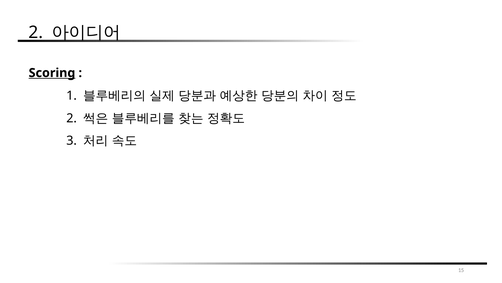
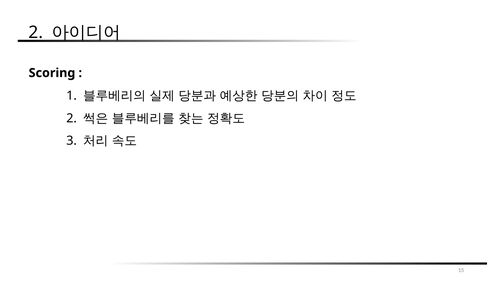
Scoring underline: present -> none (52, 73)
